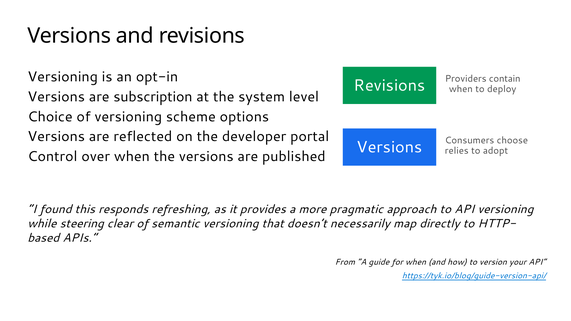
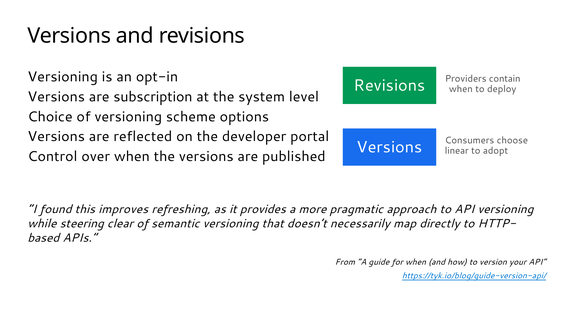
relies: relies -> linear (457, 151)
responds: responds -> improves (123, 209)
